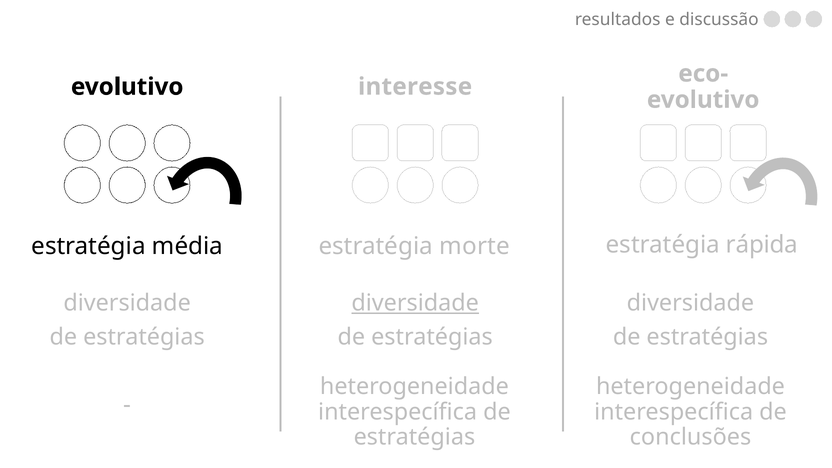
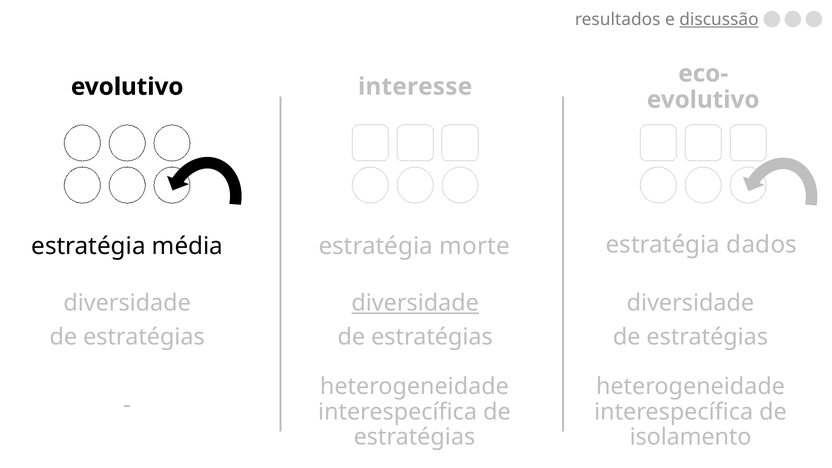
discussão underline: none -> present (719, 19)
rápida: rápida -> dados (762, 245)
conclusões: conclusões -> isolamento (691, 437)
